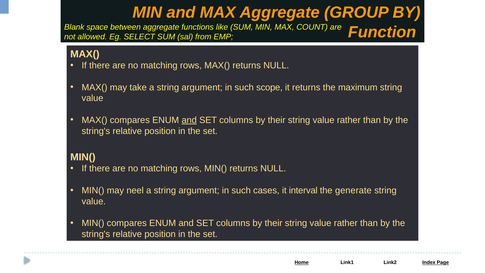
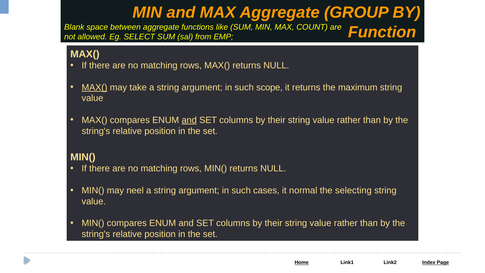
MAX( underline: none -> present (95, 87)
interval: interval -> normal (303, 190)
generate: generate -> selecting (353, 190)
